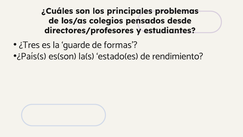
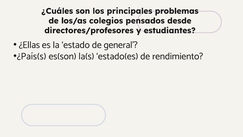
¿Tres: ¿Tres -> ¿Ellas (29, 45)
guarde: guarde -> estado (76, 45)
formas: formas -> general (121, 45)
